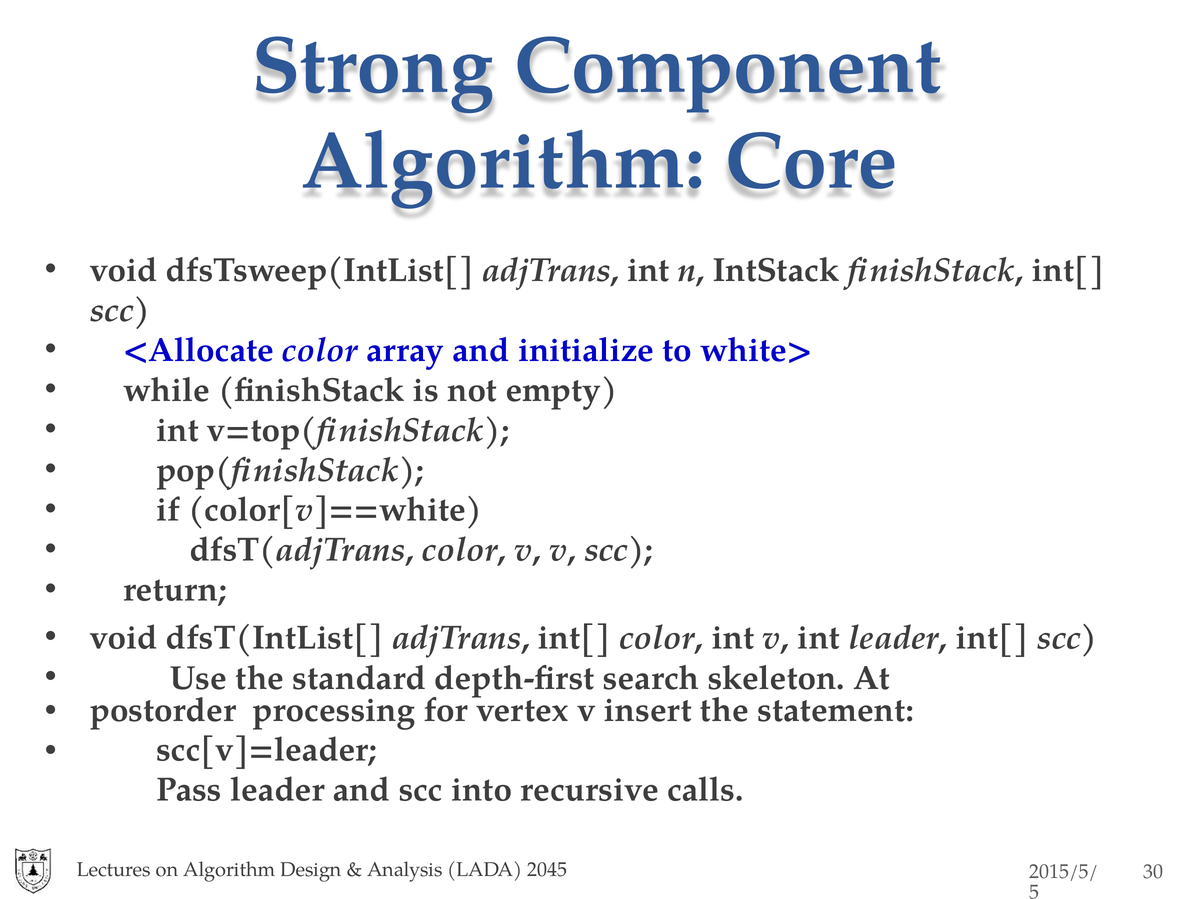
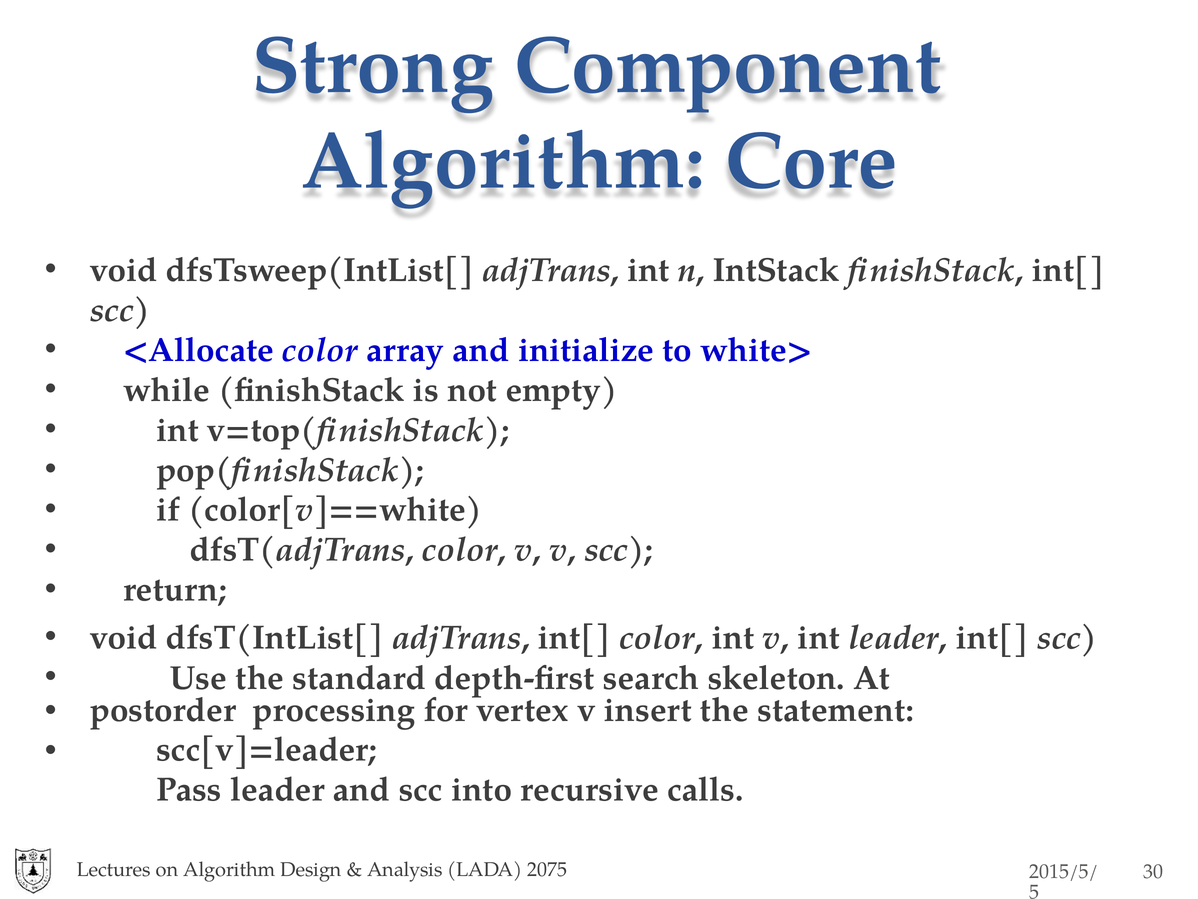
2045: 2045 -> 2075 (547, 869)
